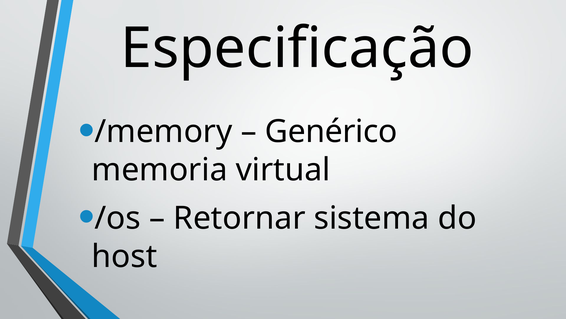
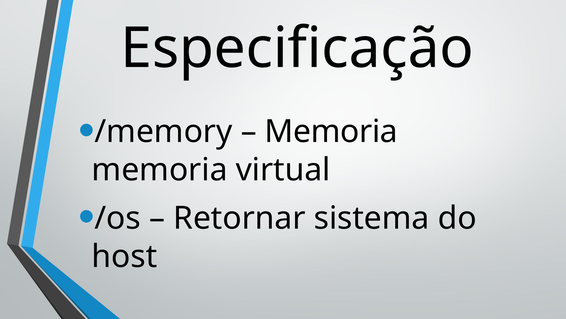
Genérico: Genérico -> Memoria (331, 131)
